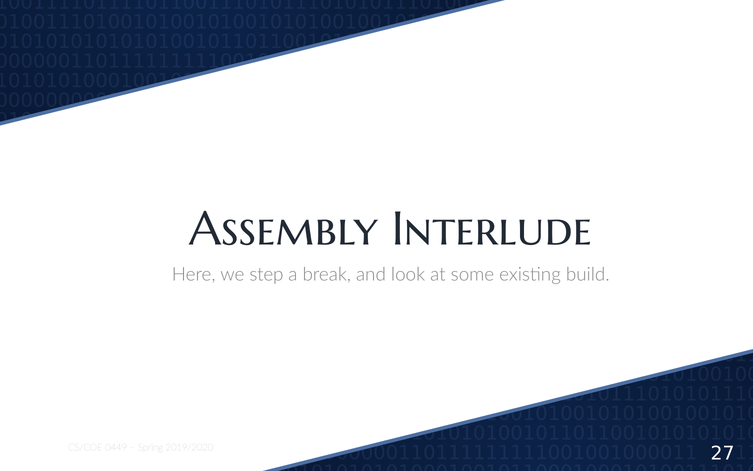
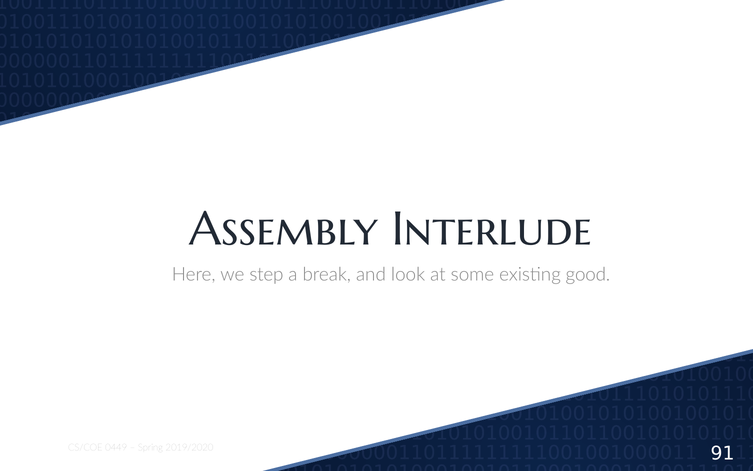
build: build -> good (588, 274)
27: 27 -> 91 (723, 453)
